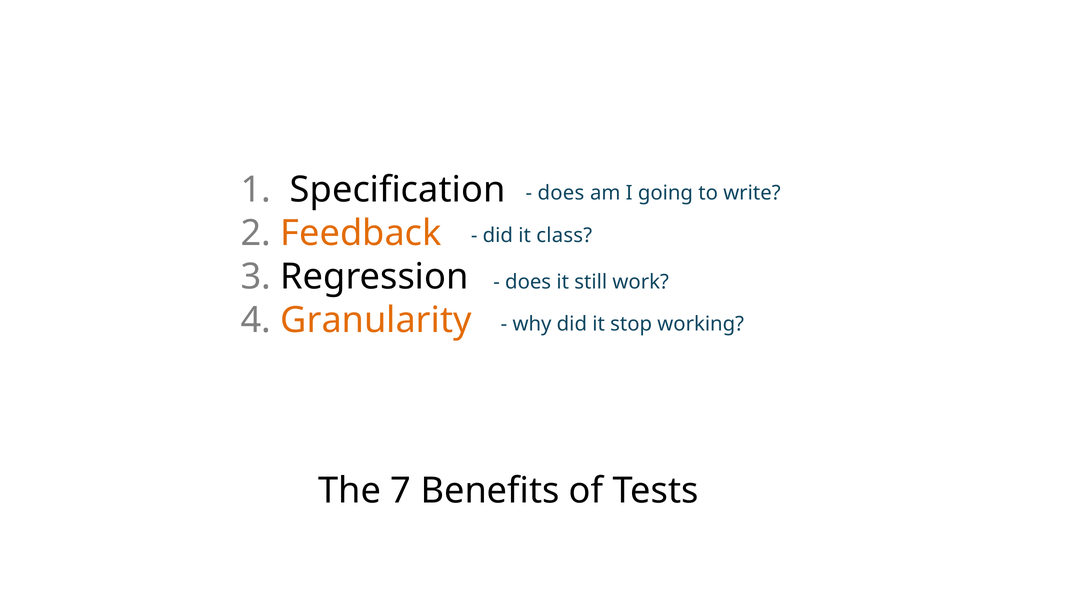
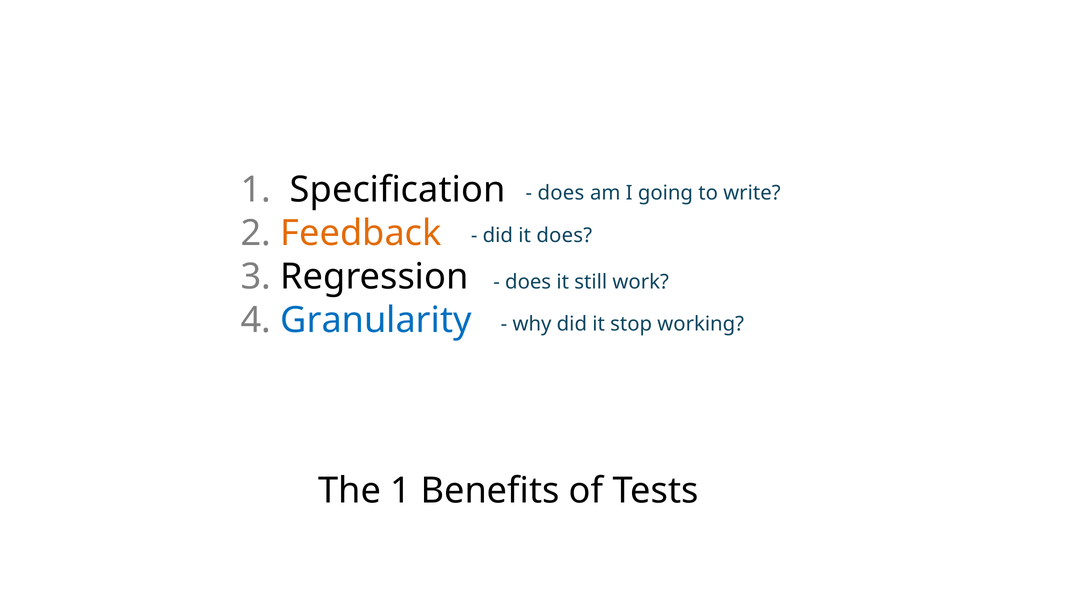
it class: class -> does (564, 235)
Granularity colour: orange -> blue (376, 320)
The 7: 7 -> 1 (401, 491)
